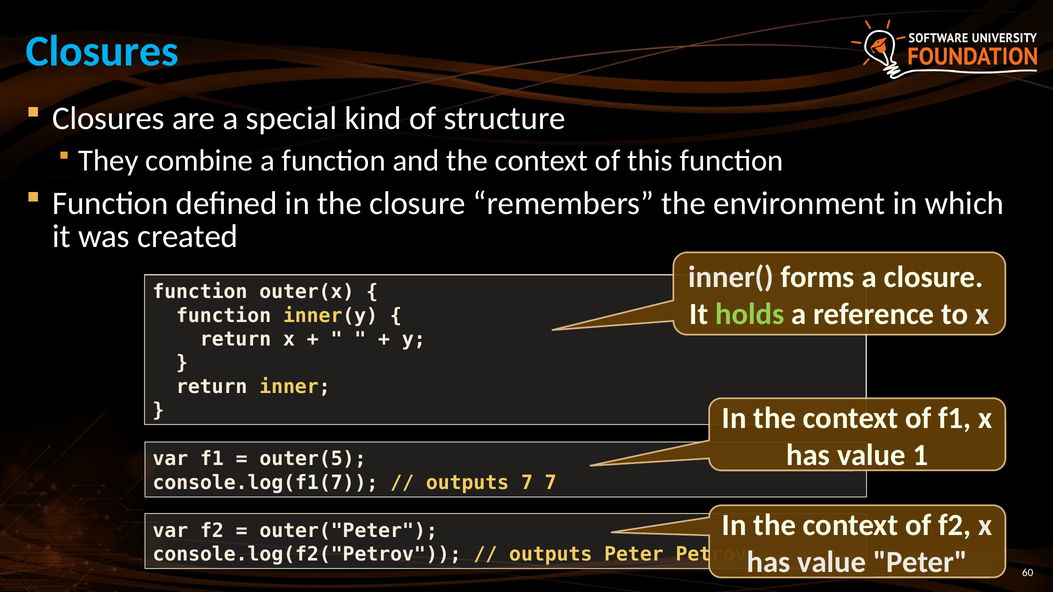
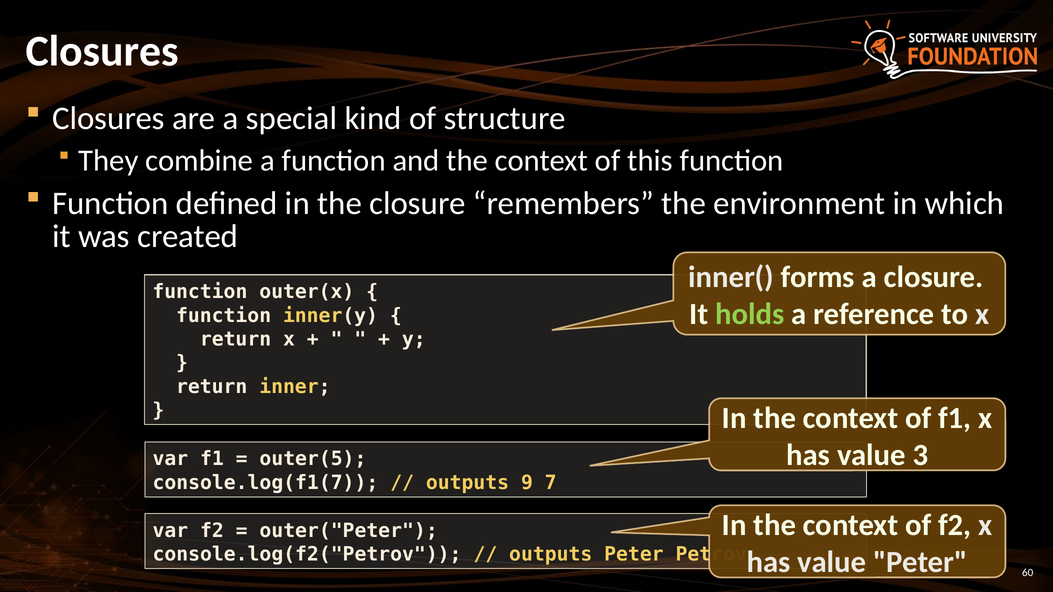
Closures colour: light blue -> white (102, 51)
1: 1 -> 3 (920, 455)
outputs 7: 7 -> 9 (527, 483)
